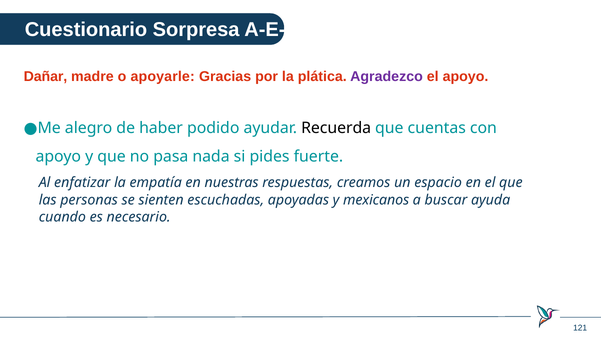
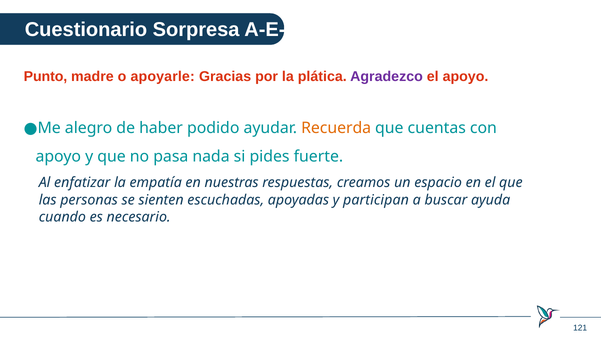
Dañar: Dañar -> Punto (45, 76)
Recuerda colour: black -> orange (336, 128)
mexicanos: mexicanos -> participan (376, 200)
